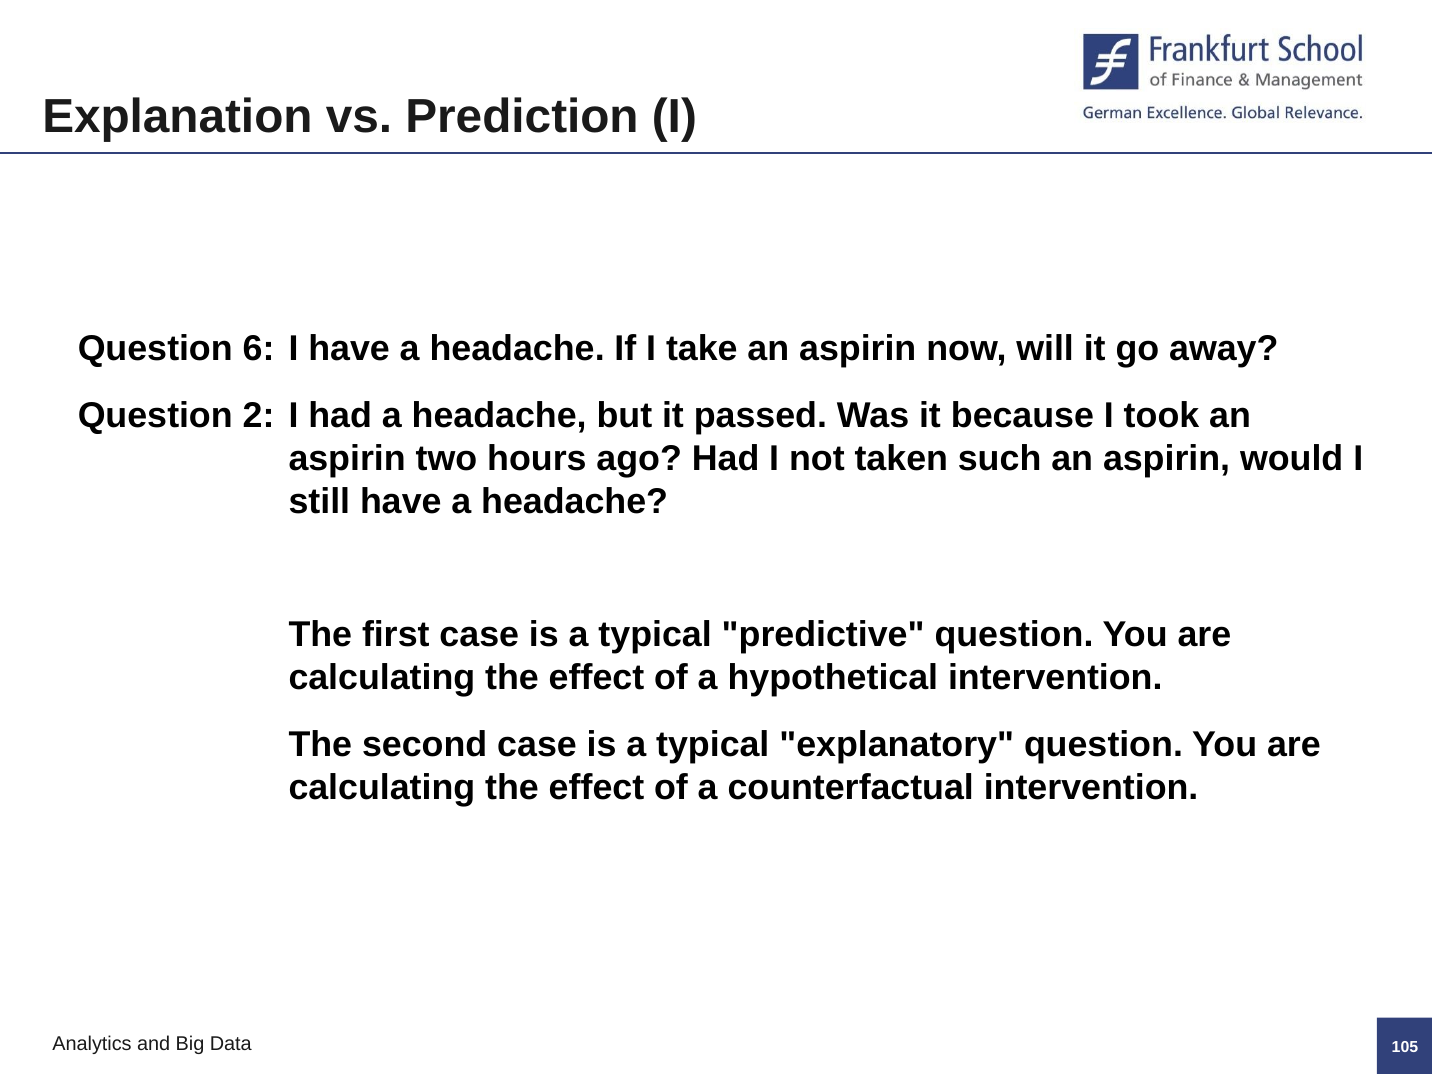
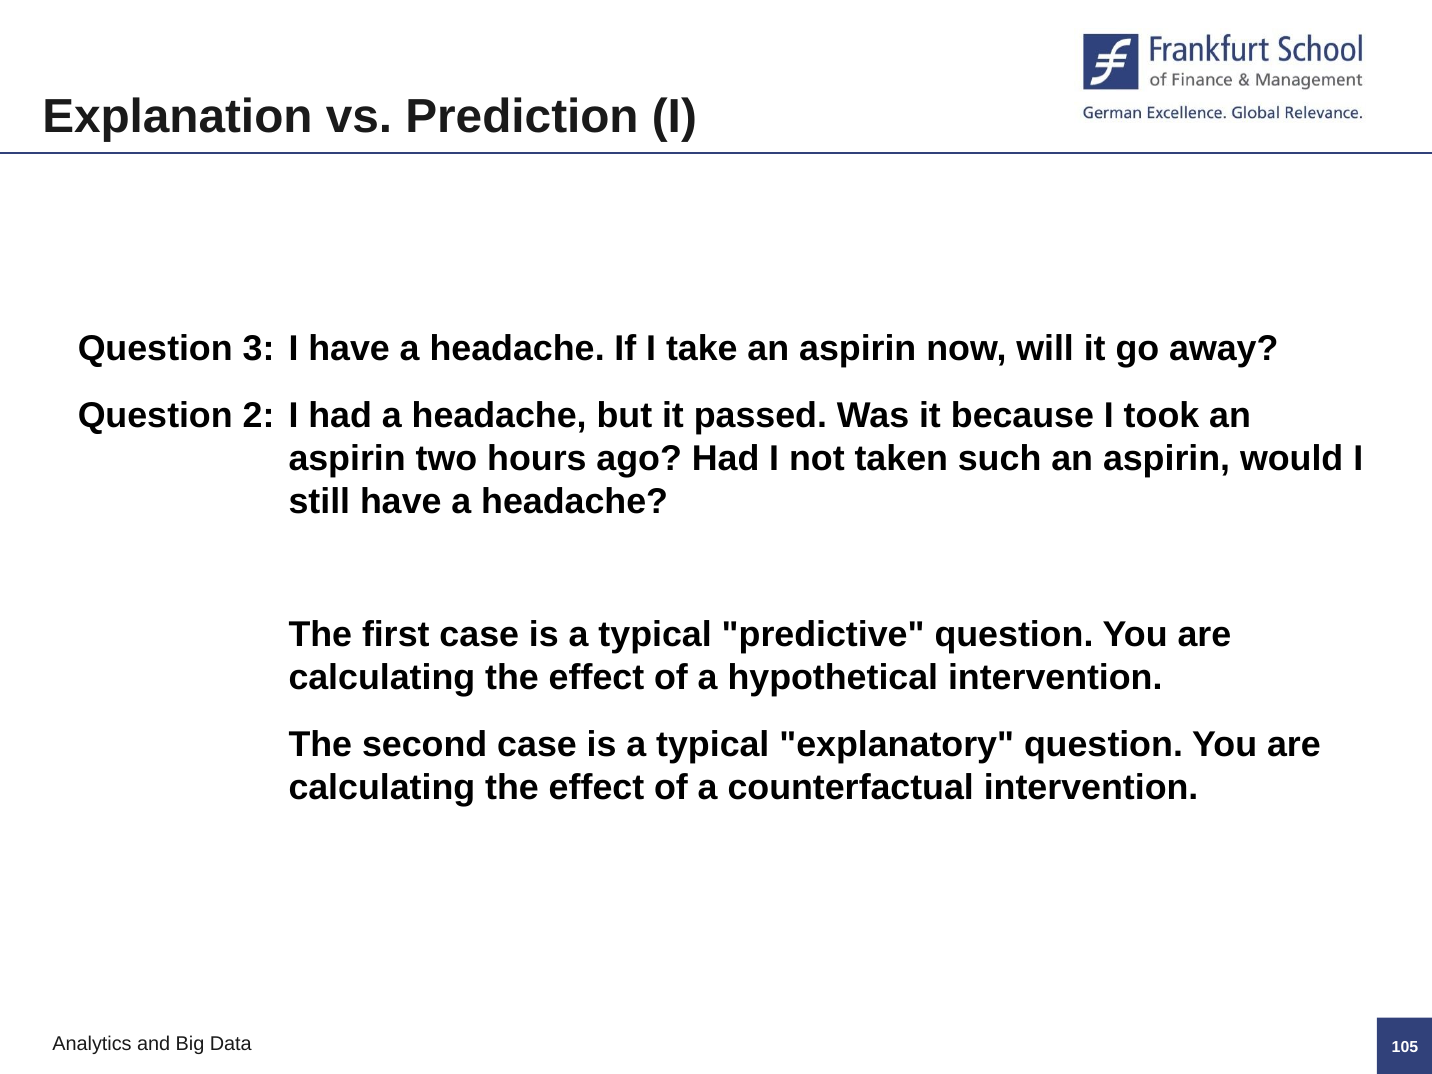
6: 6 -> 3 (259, 349)
